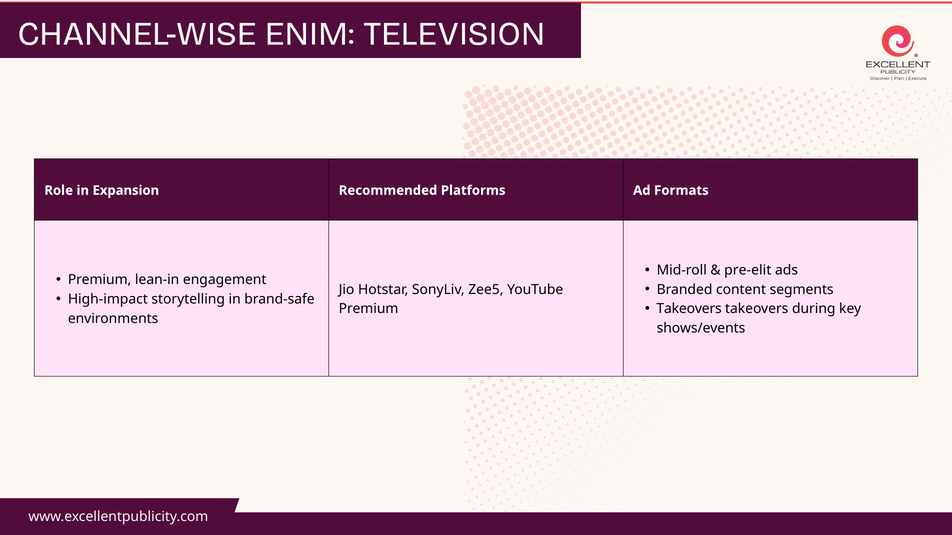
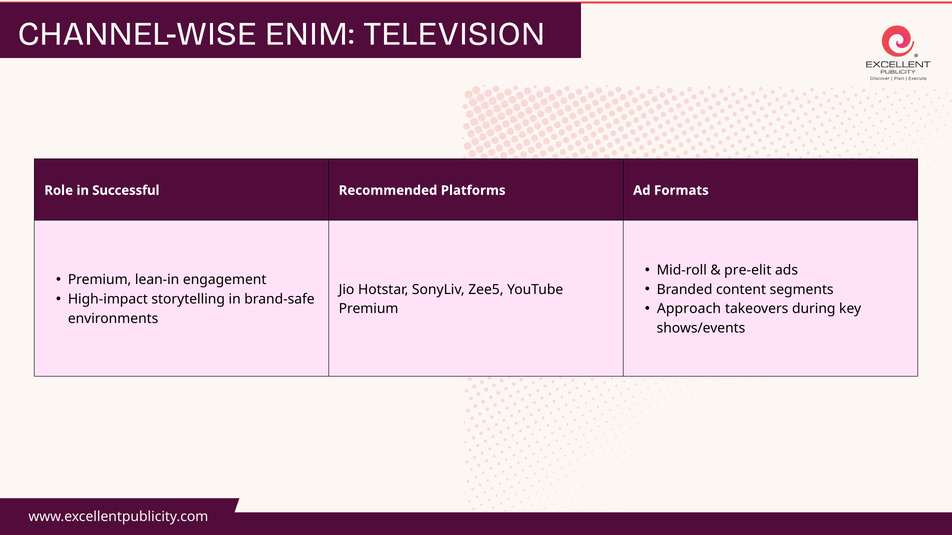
Expansion: Expansion -> Successful (126, 191)
Takeovers: Takeovers -> Approach (689, 309)
